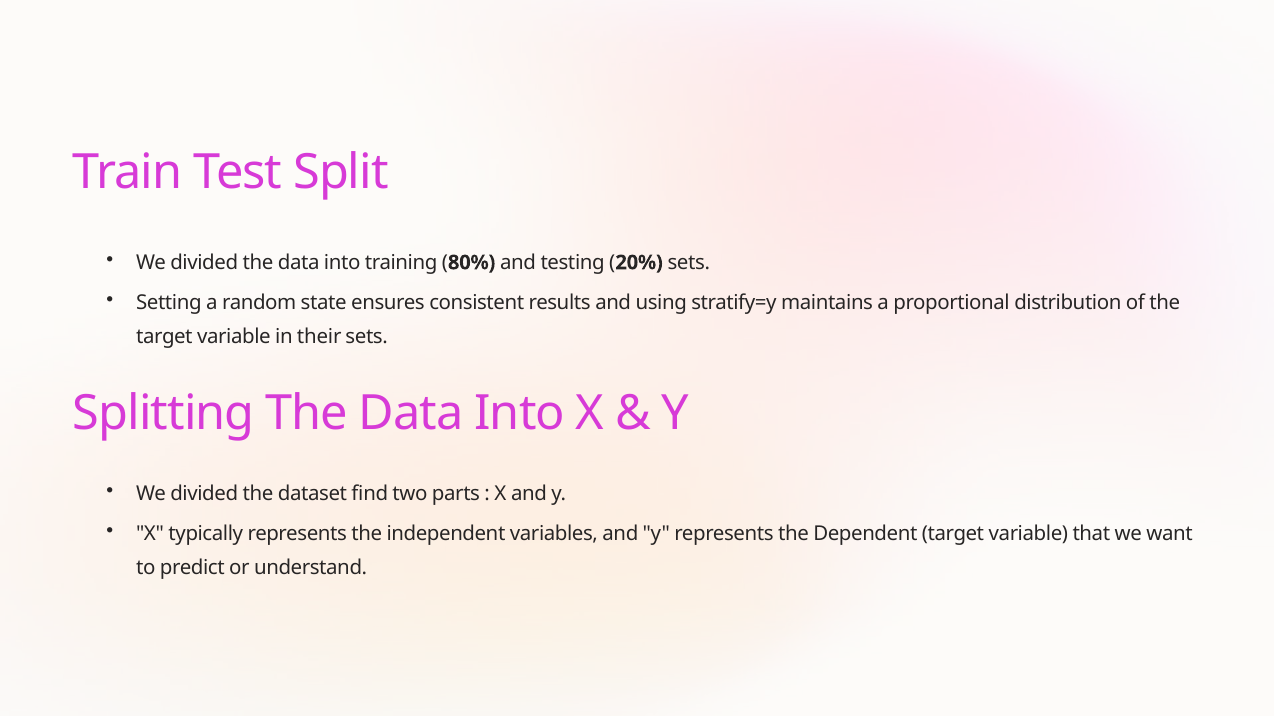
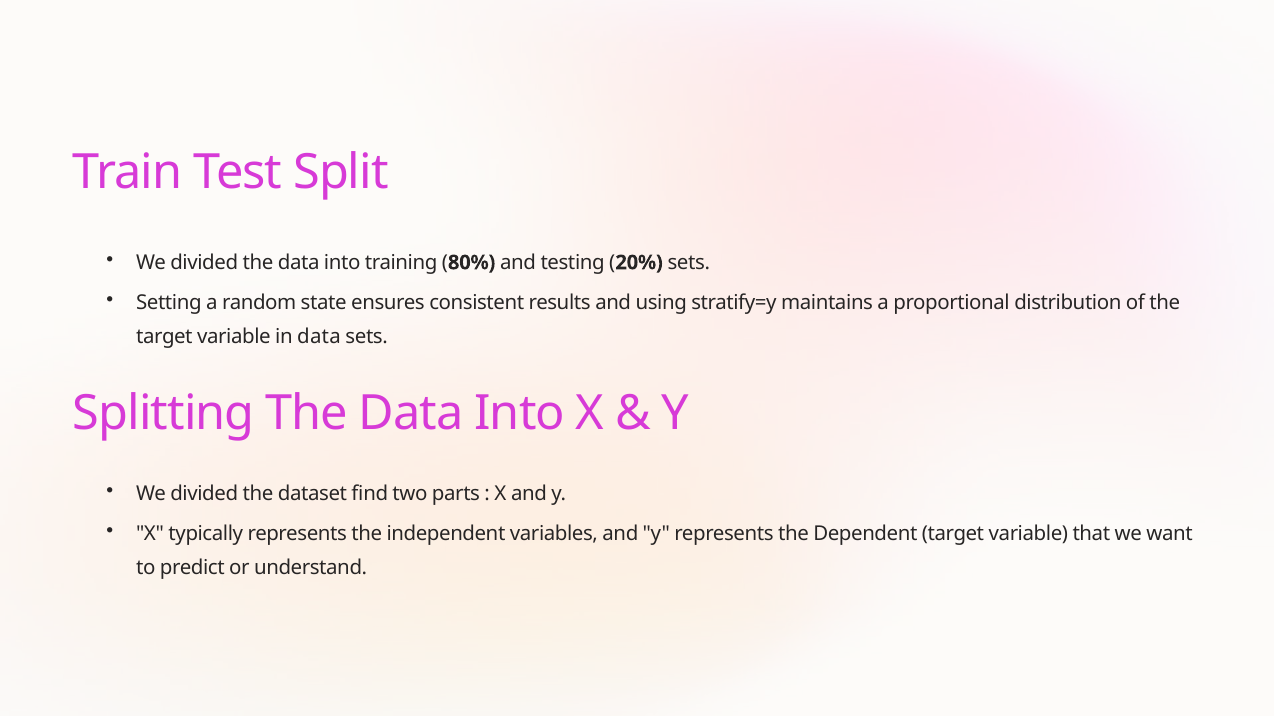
in their: their -> data (319, 337)
